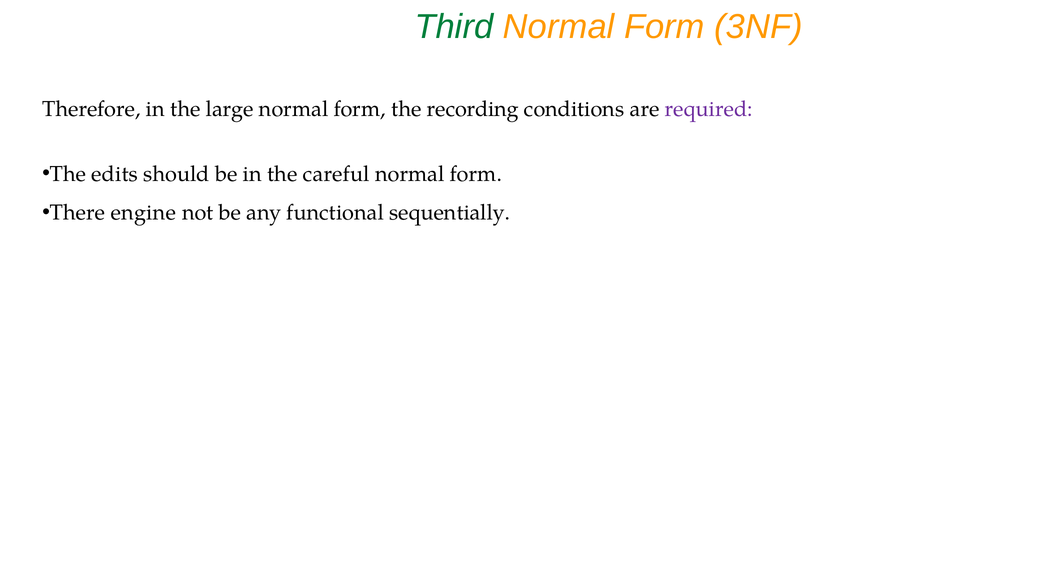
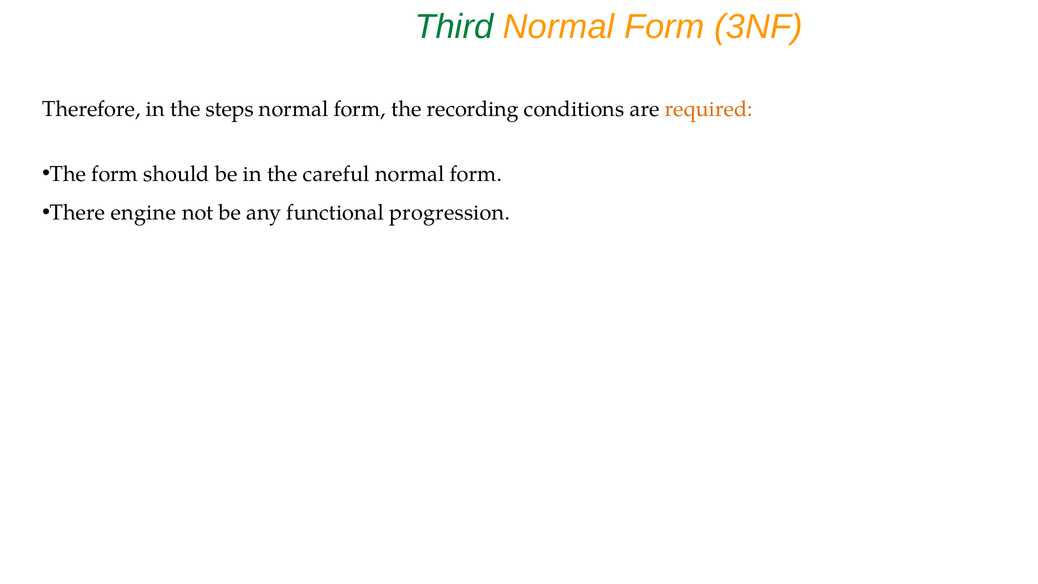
large: large -> steps (230, 109)
required colour: purple -> orange (709, 109)
The edits: edits -> form (115, 174)
sequentially: sequentially -> progression (450, 213)
